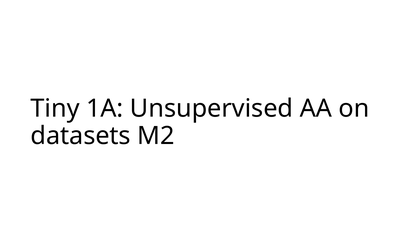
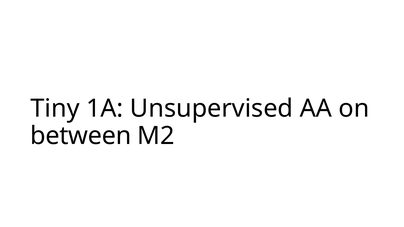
datasets: datasets -> between (81, 136)
